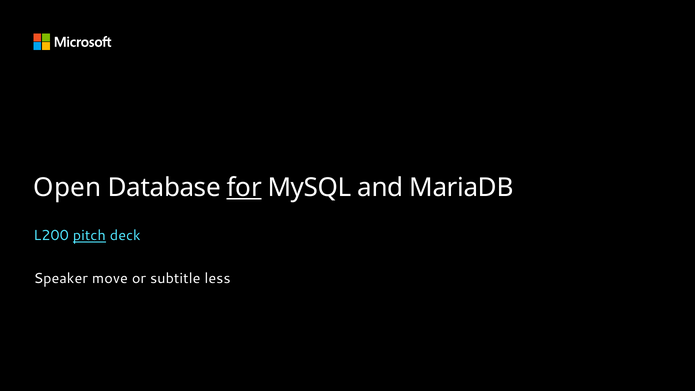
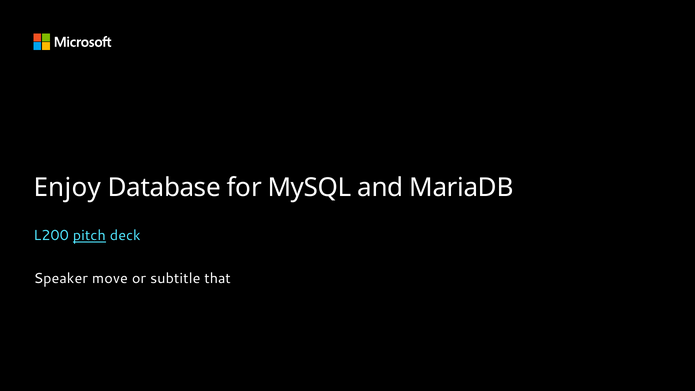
Open: Open -> Enjoy (67, 188)
for underline: present -> none (244, 188)
less: less -> that (218, 279)
